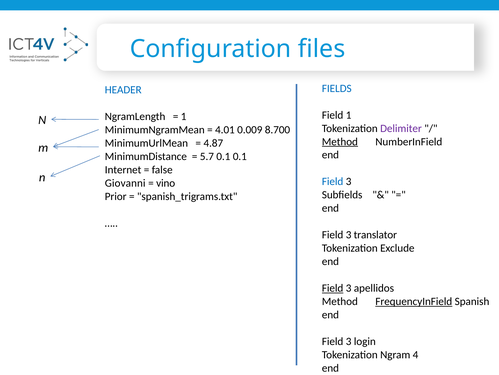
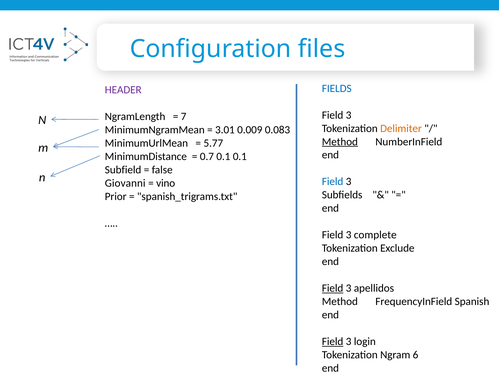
HEADER colour: blue -> purple (123, 90)
1: 1 -> 3 (349, 115)
1: 1 -> 7 (184, 116)
Delimiter colour: purple -> orange (401, 128)
4.01: 4.01 -> 3.01 (225, 130)
8.700: 8.700 -> 0.083 (277, 130)
4.87: 4.87 -> 5.77 (213, 143)
5.7: 5.7 -> 0.7 (207, 156)
Internet: Internet -> Subfield (123, 170)
translator: translator -> complete (375, 234)
FrequencyInField underline: present -> none (414, 301)
Field underline: none -> present (333, 341)
4: 4 -> 6 (416, 354)
